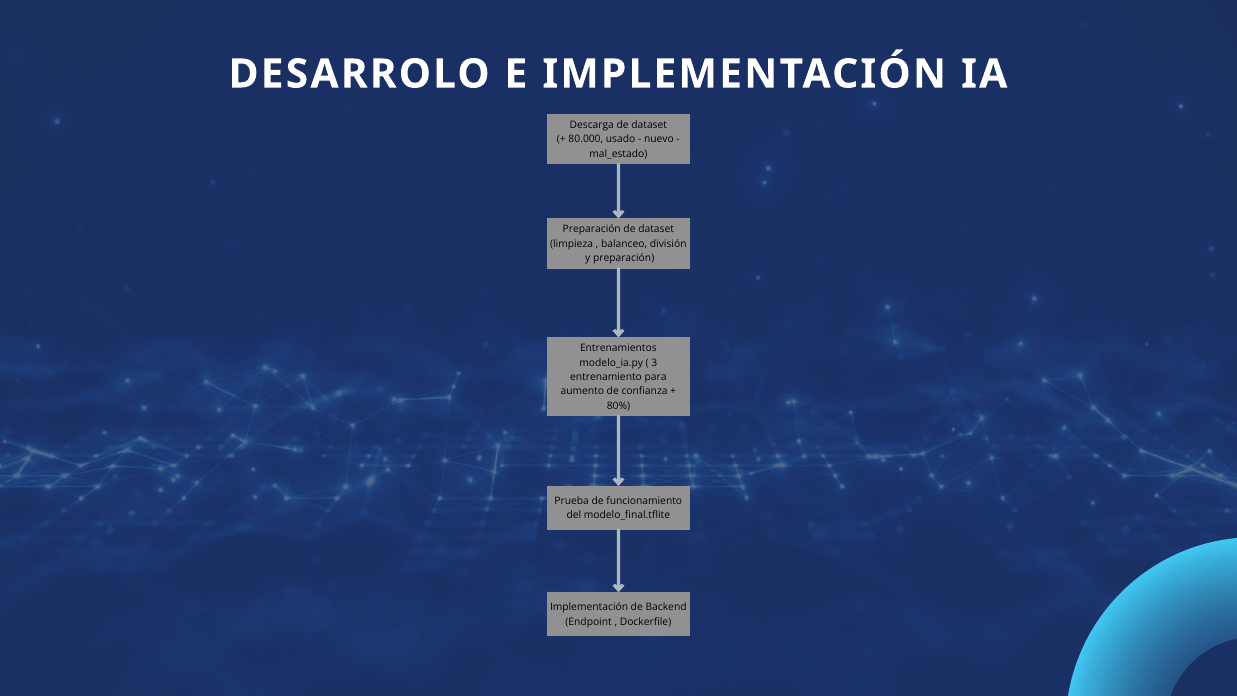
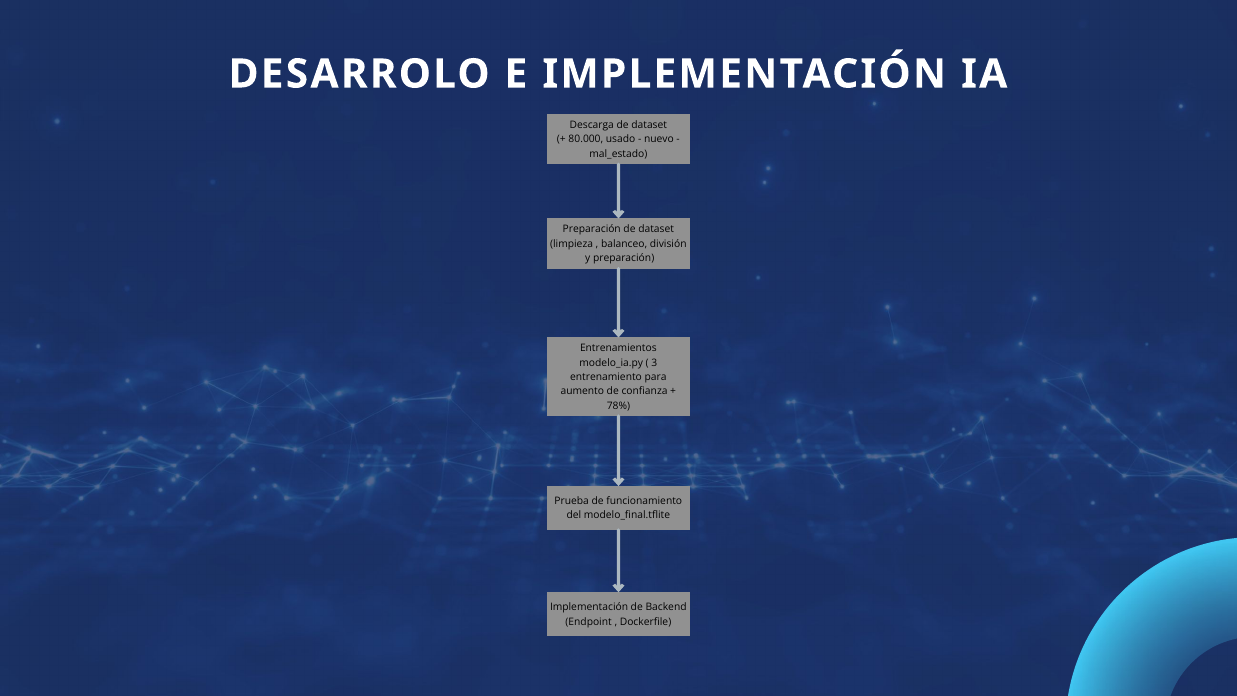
80%: 80% -> 78% (618, 406)
